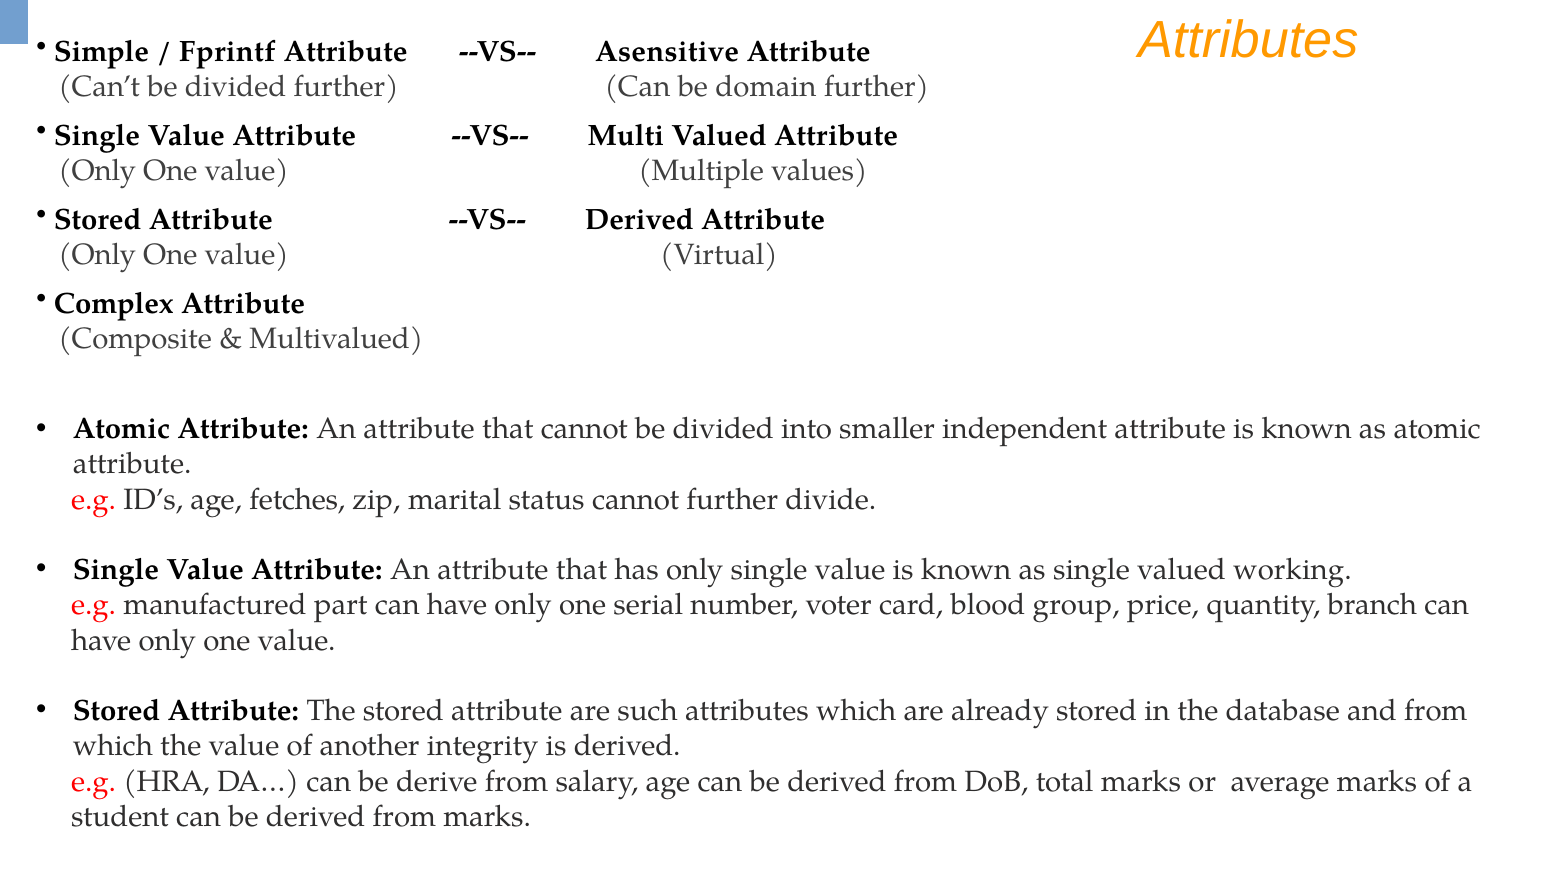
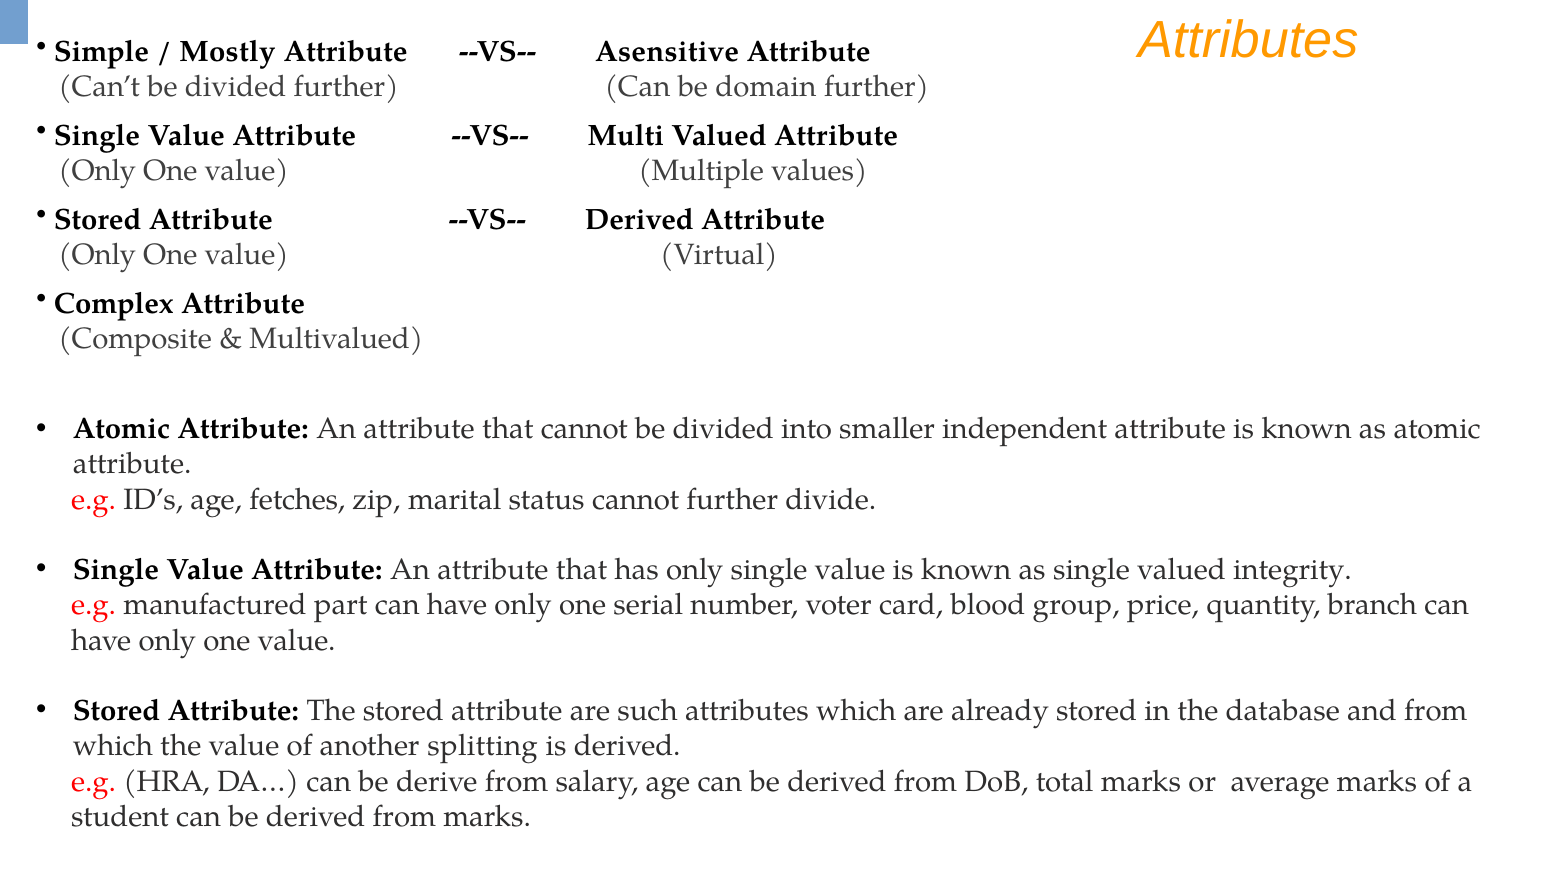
Fprintf: Fprintf -> Mostly (227, 51)
working: working -> integrity (1292, 570)
integrity: integrity -> splitting (483, 746)
